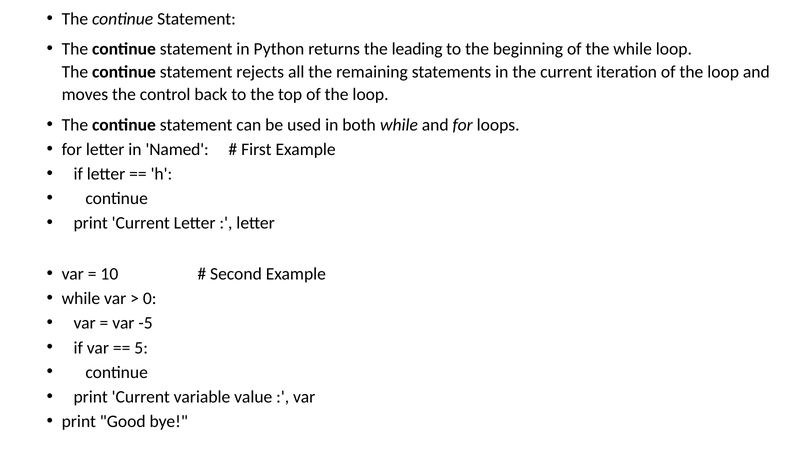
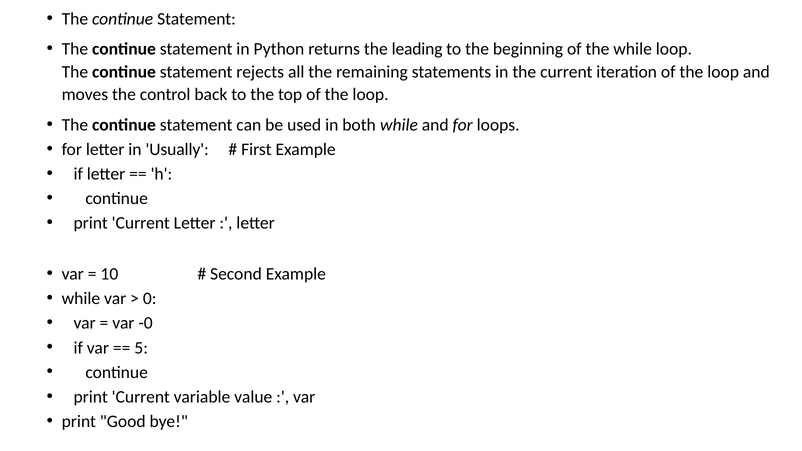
Named: Named -> Usually (177, 149)
-5: -5 -> -0 (146, 323)
